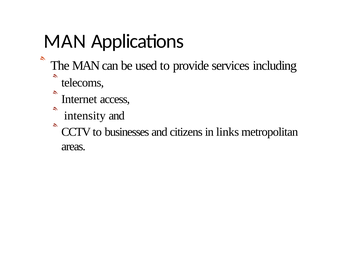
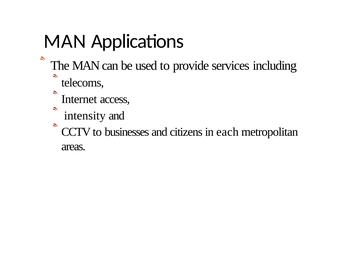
links: links -> each (227, 132)
